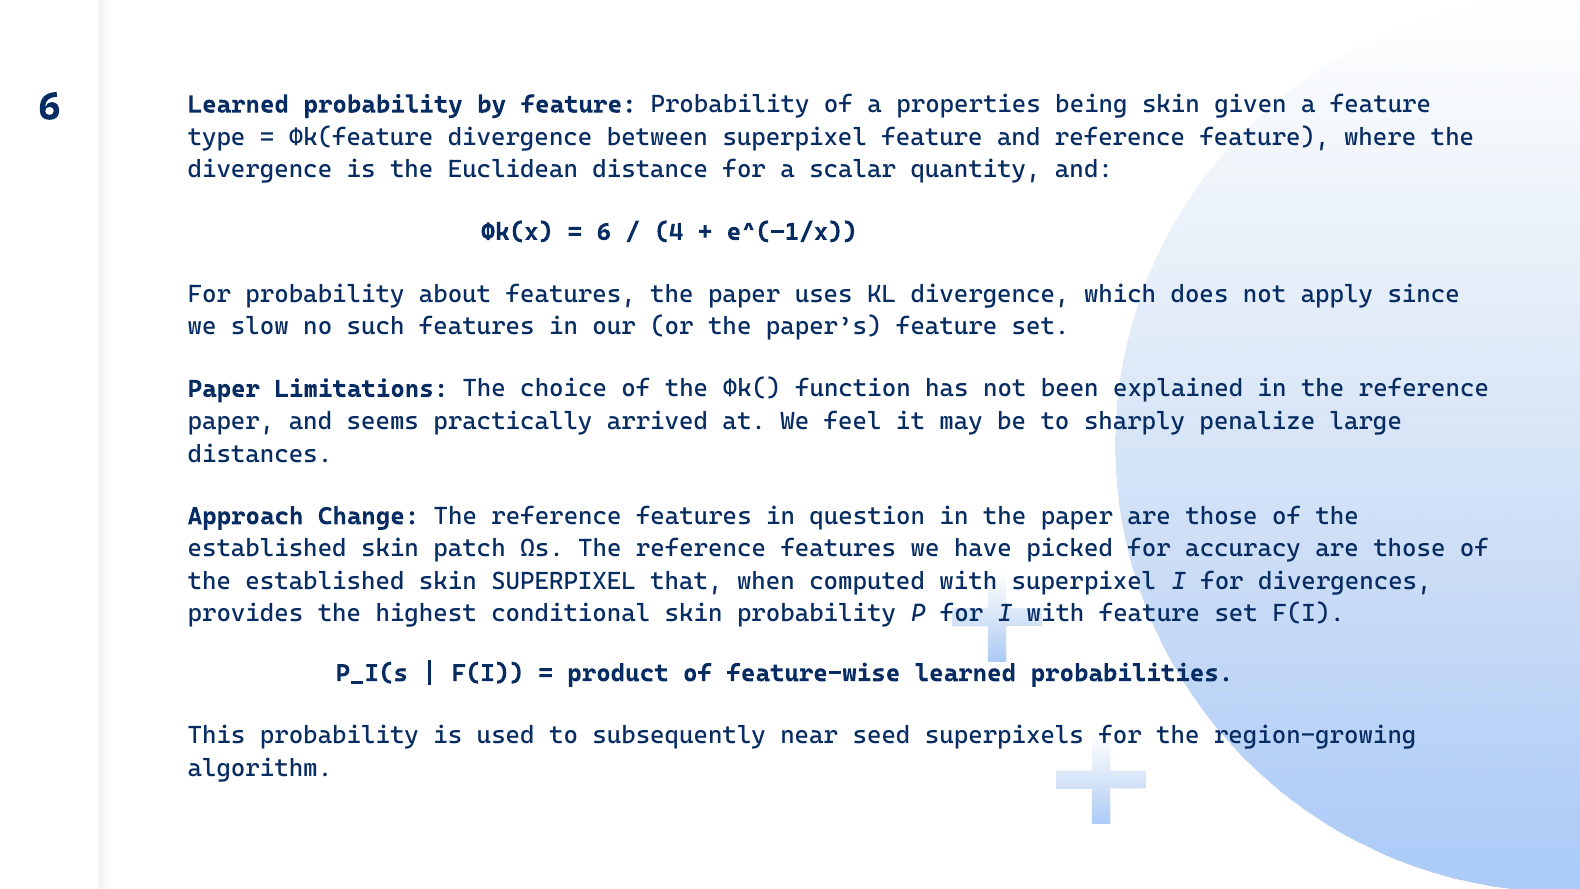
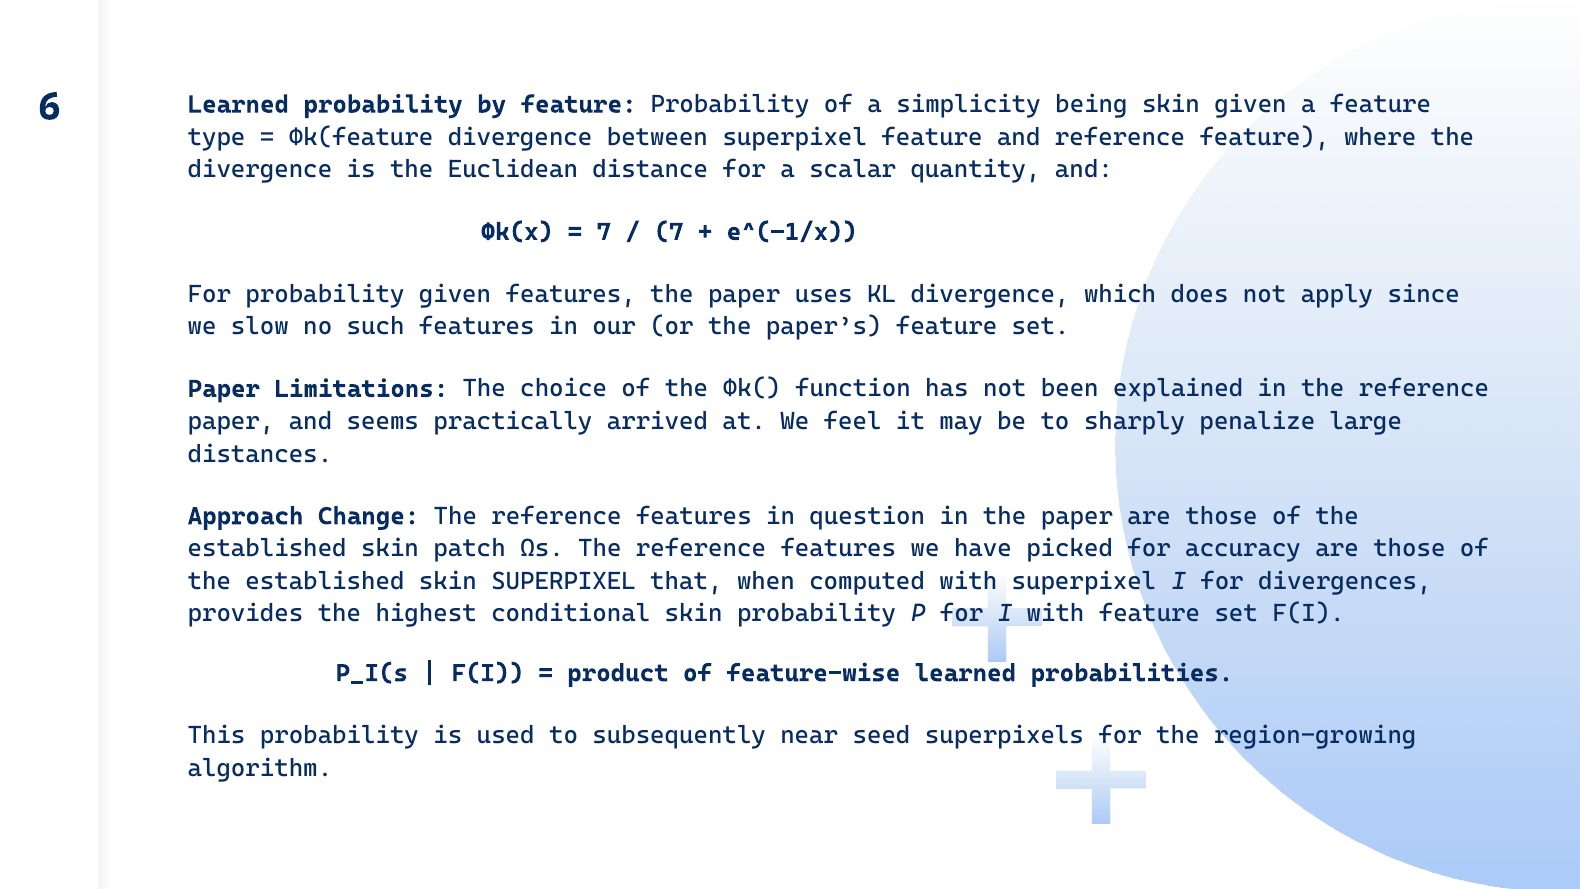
properties: properties -> simplicity (969, 104)
6: 6 -> 7 (604, 232)
4: 4 -> 7 (669, 232)
probability about: about -> given (455, 294)
